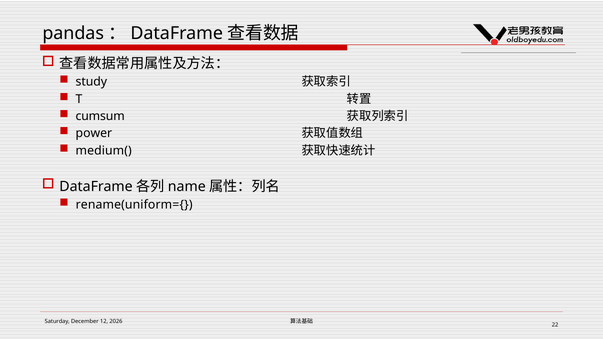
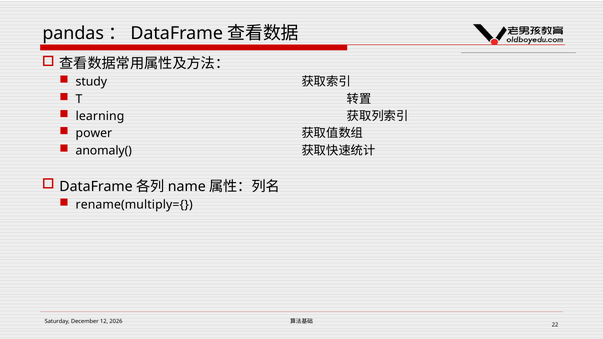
cumsum: cumsum -> learning (100, 116)
medium(: medium( -> anomaly( (104, 151)
rename(uniform={: rename(uniform={ -> rename(multiply={ (134, 205)
